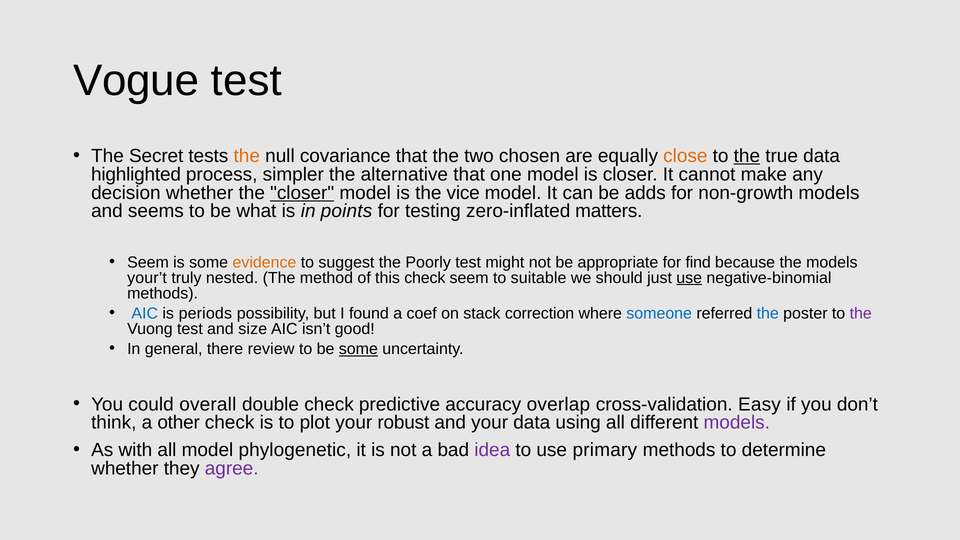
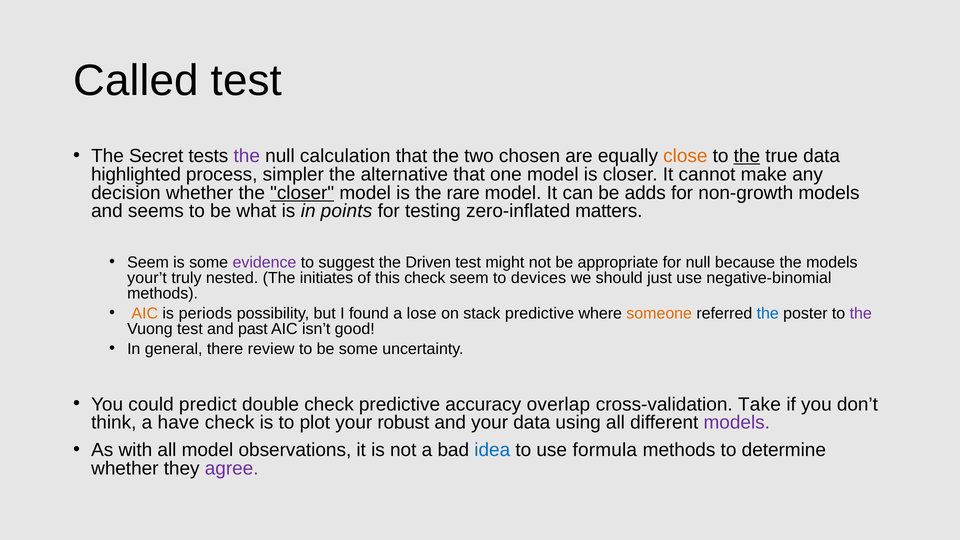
Vogue: Vogue -> Called (136, 81)
the colour: orange -> purple (247, 156)
covariance: covariance -> calculation (345, 156)
vice: vice -> rare (463, 193)
evidence colour: orange -> purple (264, 262)
Poorly: Poorly -> Driven (428, 262)
for find: find -> null (698, 262)
method: method -> initiates (327, 278)
suitable: suitable -> devices (539, 278)
use underline: present -> none (689, 278)
AIC colour: blue -> orange (145, 313)
coef: coef -> lose (422, 313)
stack correction: correction -> predictive (539, 313)
someone colour: blue -> orange (659, 313)
size: size -> past (253, 329)
some underline: present -> none (358, 349)
overall: overall -> predict (208, 404)
Easy: Easy -> Take (759, 404)
other: other -> have (178, 423)
phylogenetic: phylogenetic -> observations (295, 450)
idea colour: purple -> blue (492, 450)
primary: primary -> formula (605, 450)
